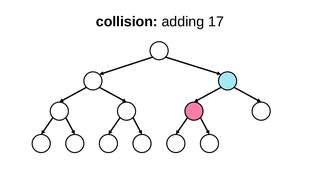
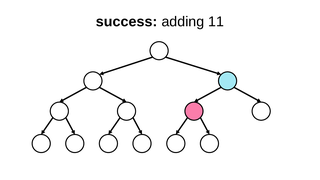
collision: collision -> success (127, 22)
17: 17 -> 11 (216, 22)
